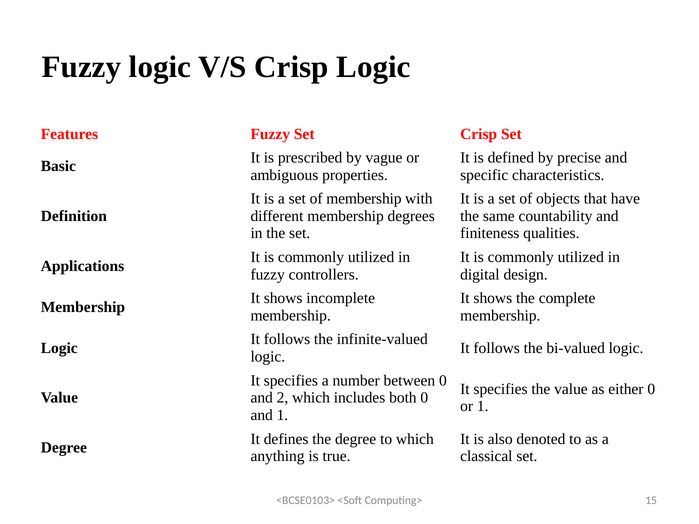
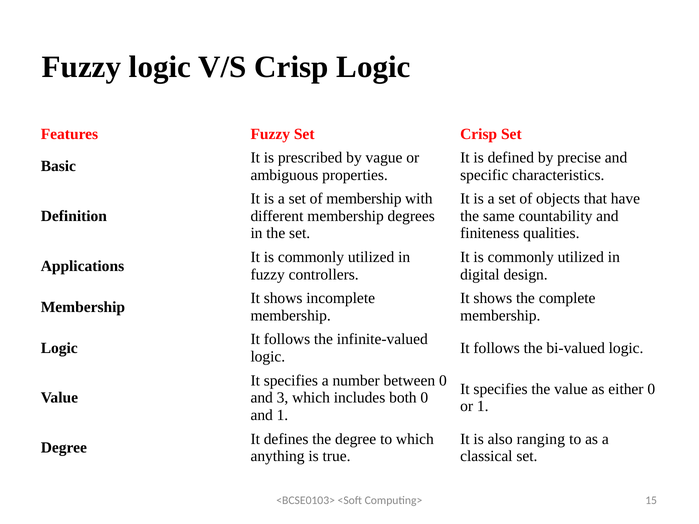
2: 2 -> 3 (282, 398)
denoted: denoted -> ranging (541, 439)
